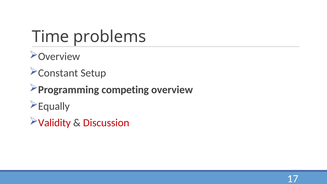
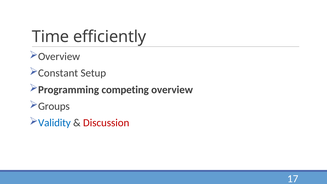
problems: problems -> efficiently (110, 37)
Equally: Equally -> Groups (54, 106)
Validity colour: red -> blue (54, 123)
